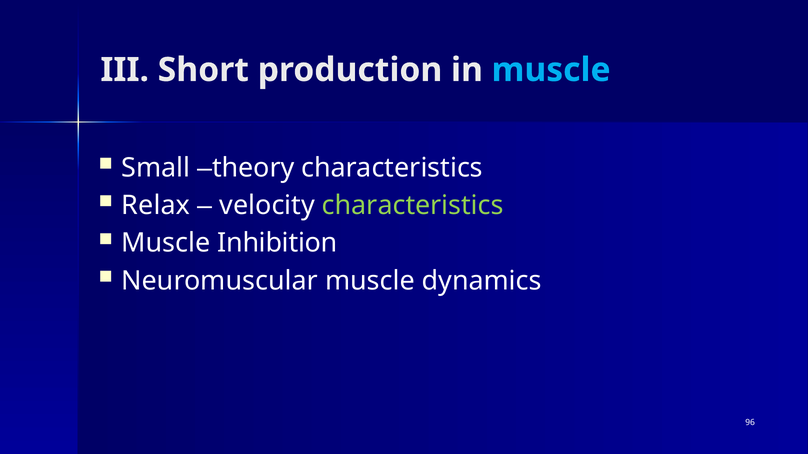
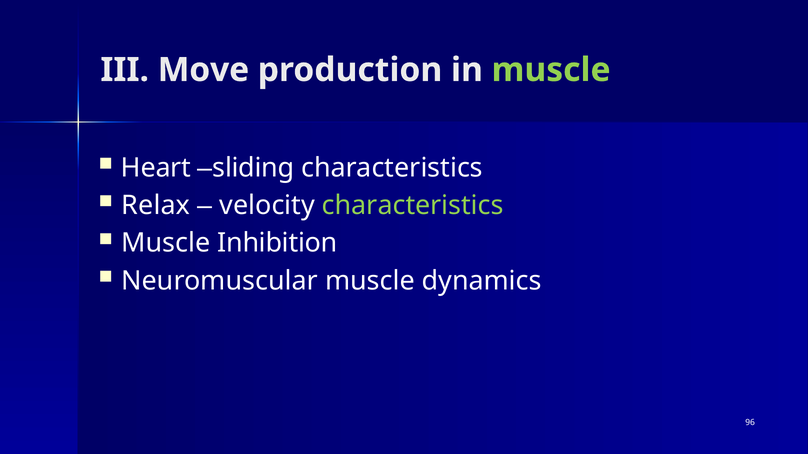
Short: Short -> Move (203, 70)
muscle colour: light blue -> light green (551, 70)
Small: Small -> Heart (156, 168)
theory: theory -> sliding (253, 168)
